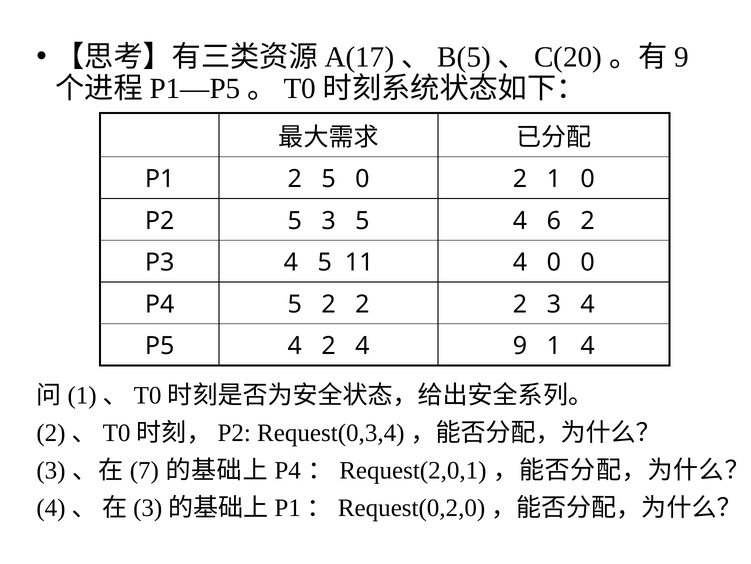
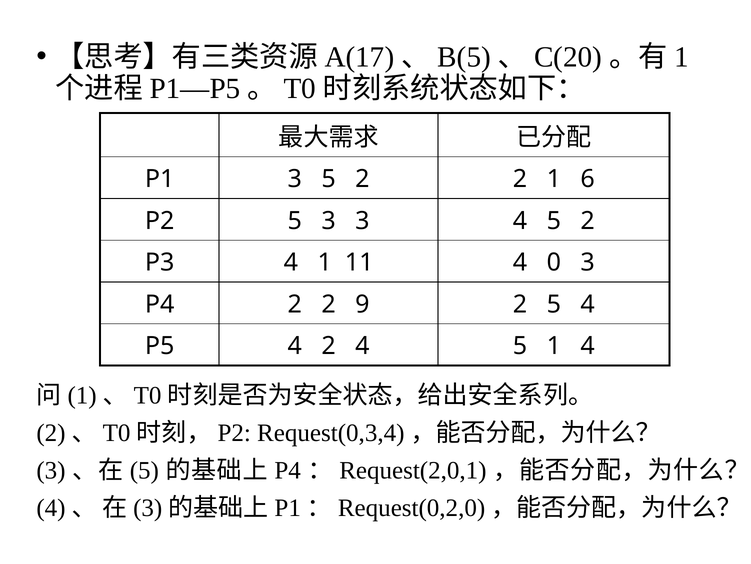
9: 9 -> 1 (682, 57)
P1 2: 2 -> 3 (295, 179)
0: 0 -> 2 (362, 179)
1 0: 0 -> 6 (588, 179)
3 5: 5 -> 3 (362, 220)
6: 6 -> 5 (554, 220)
4 5: 5 -> 1 (325, 262)
0 0: 0 -> 3 (588, 262)
P4 5: 5 -> 2 (295, 304)
2: 2 -> 9 (362, 304)
2 3: 3 -> 5 (554, 304)
2 4 9: 9 -> 5 (520, 346)
7: 7 -> 5 (144, 470)
